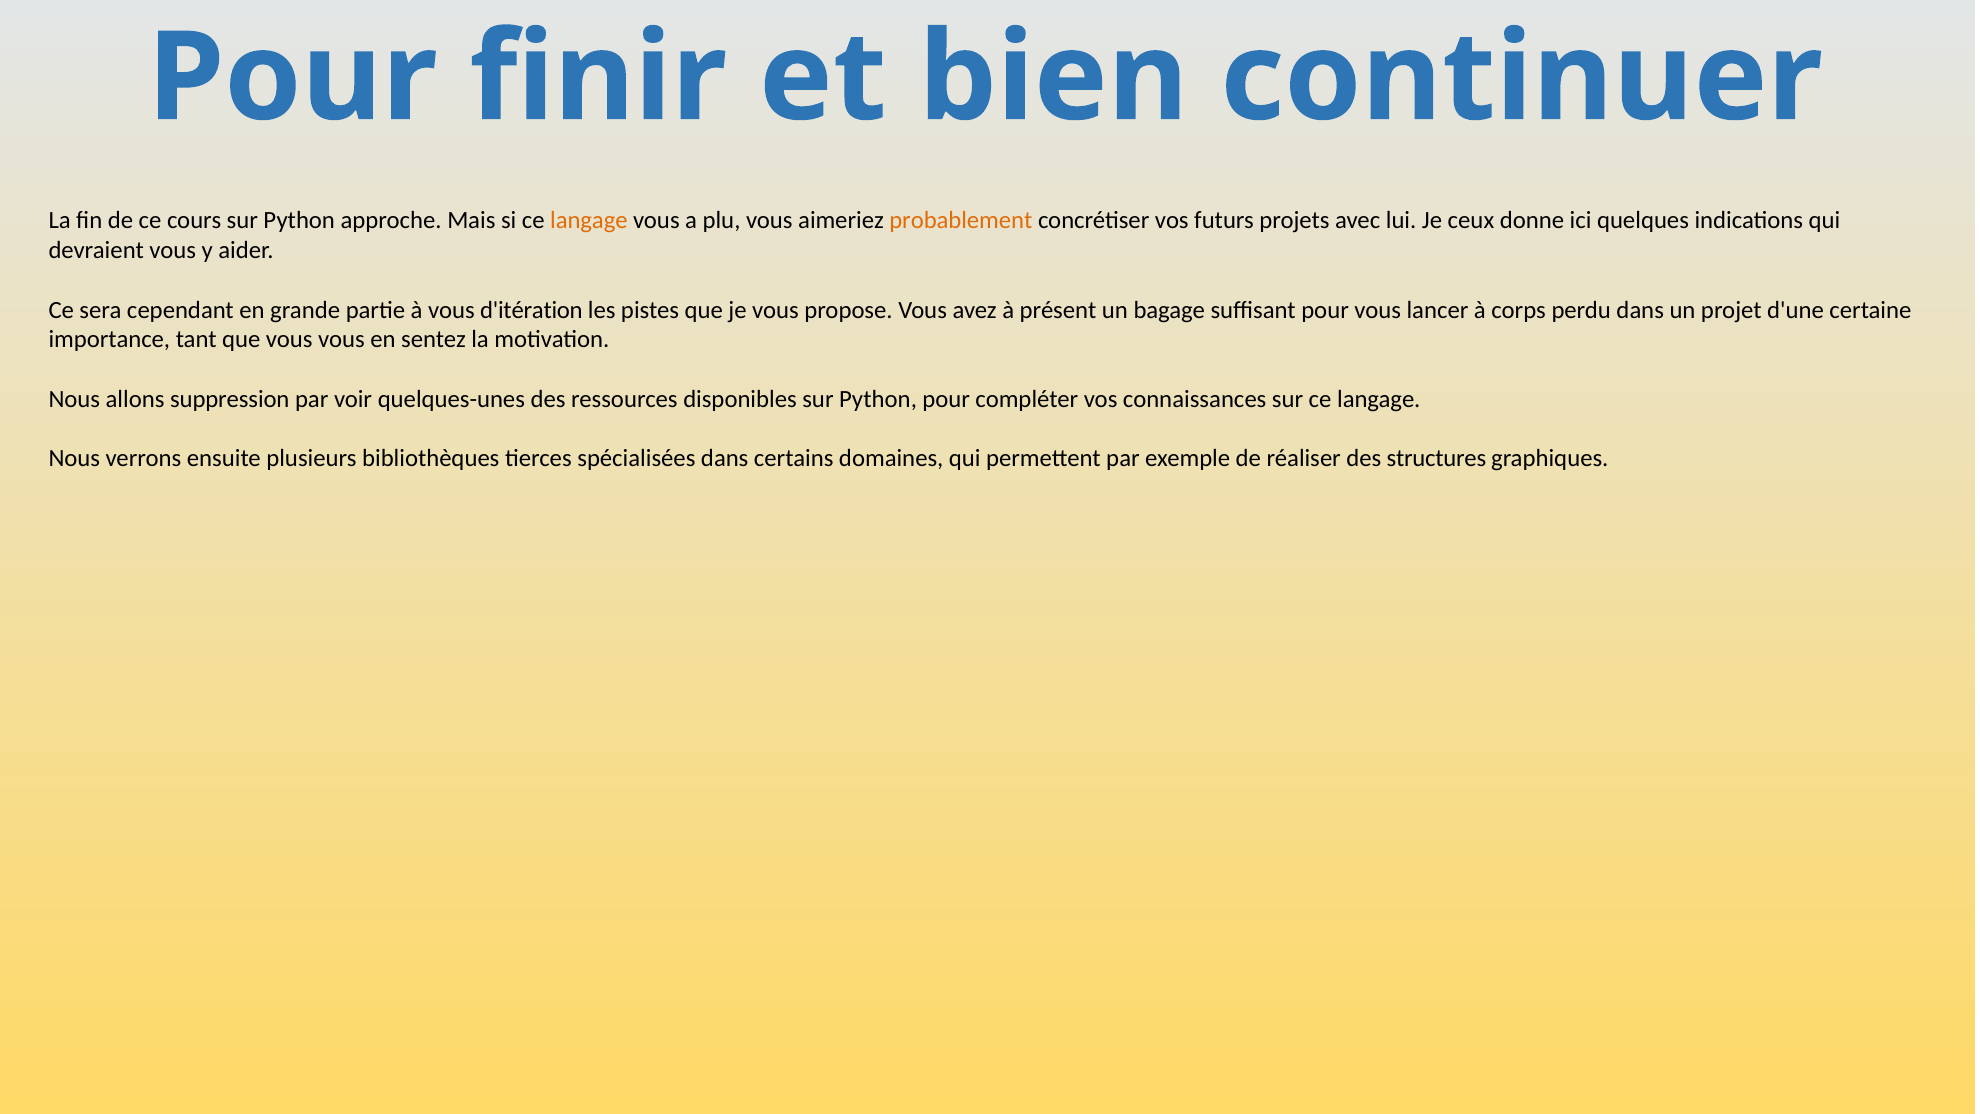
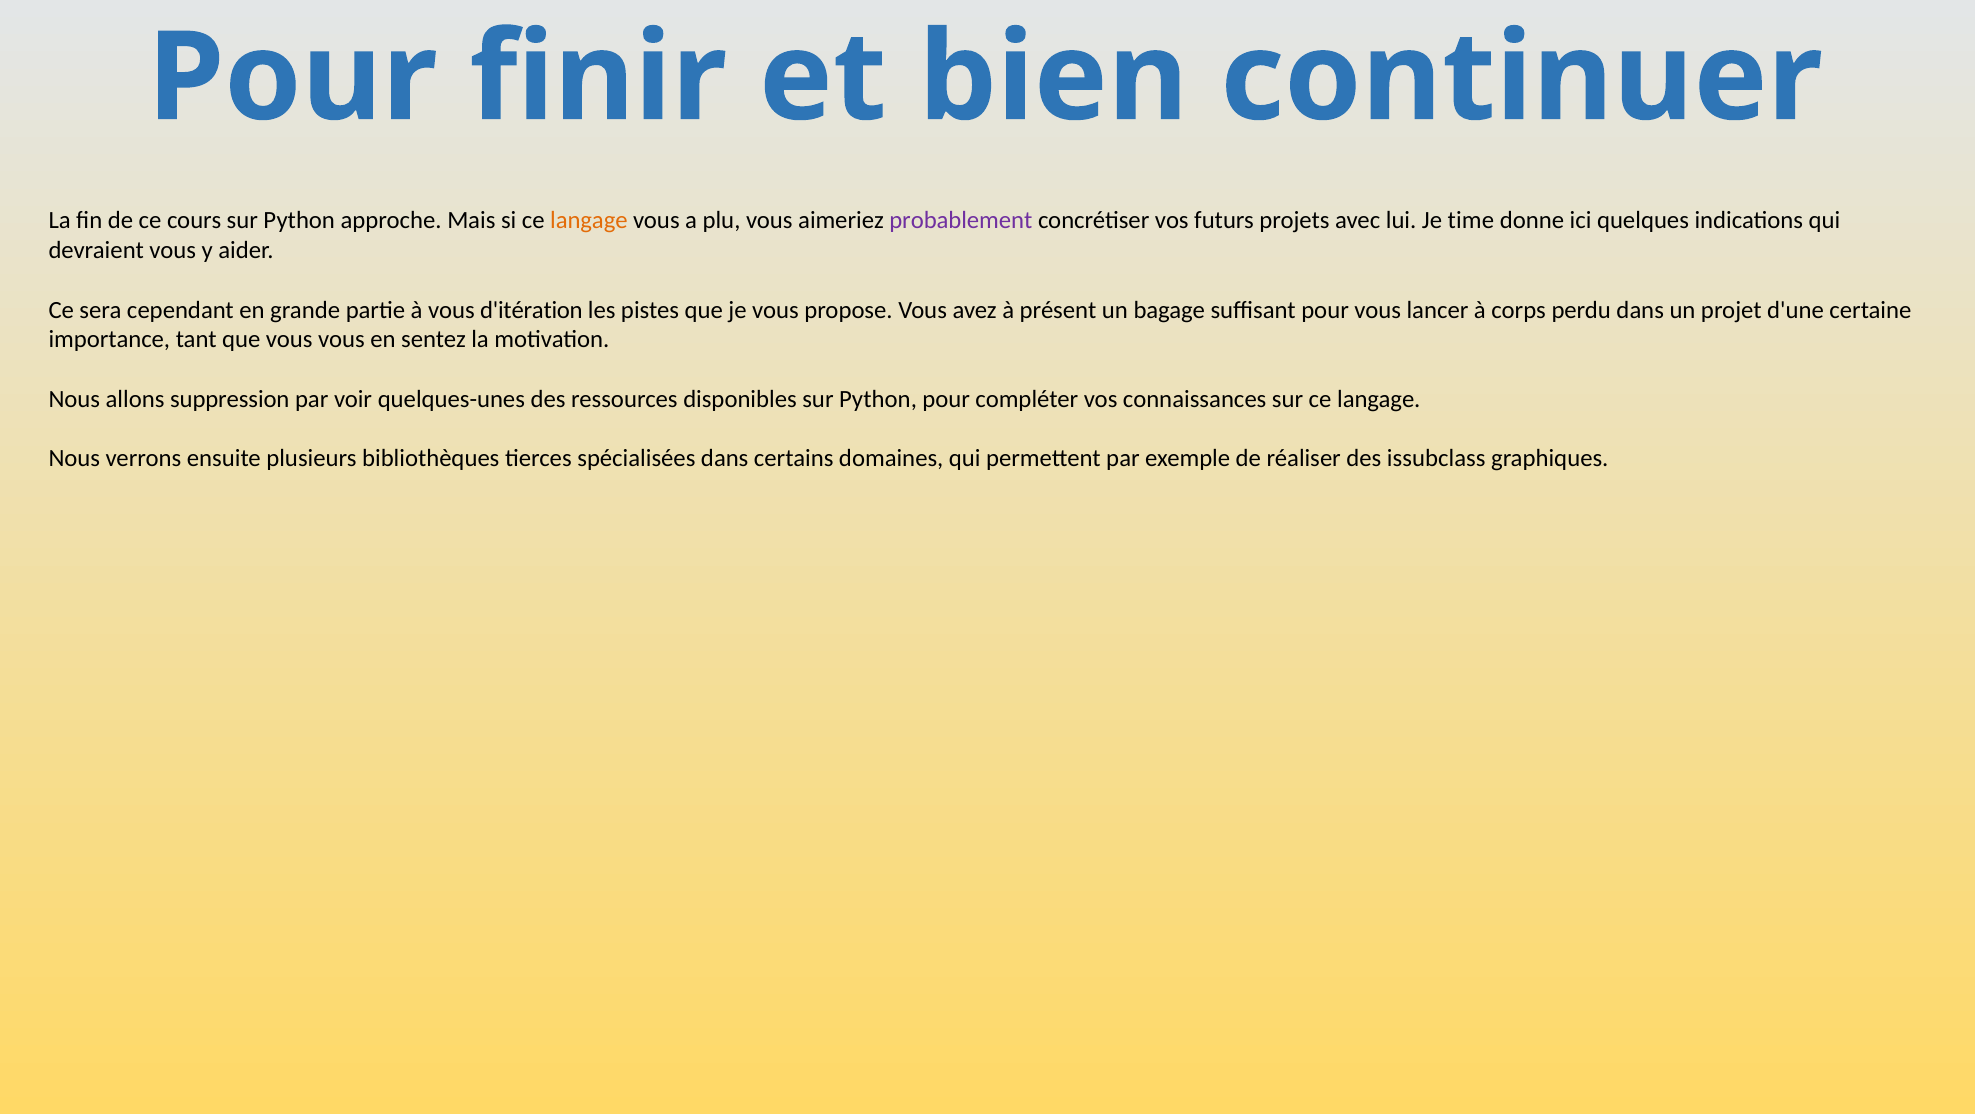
probablement colour: orange -> purple (961, 221)
ceux: ceux -> time (1471, 221)
structures: structures -> issubclass (1436, 458)
